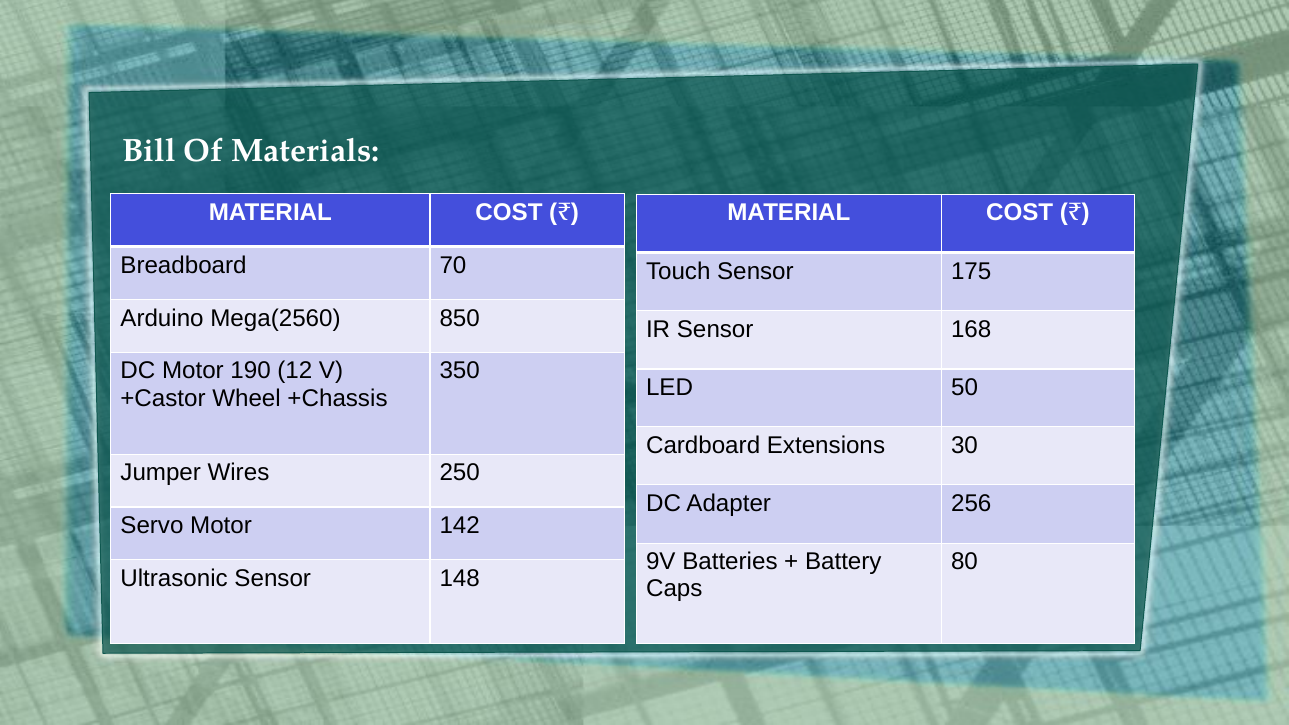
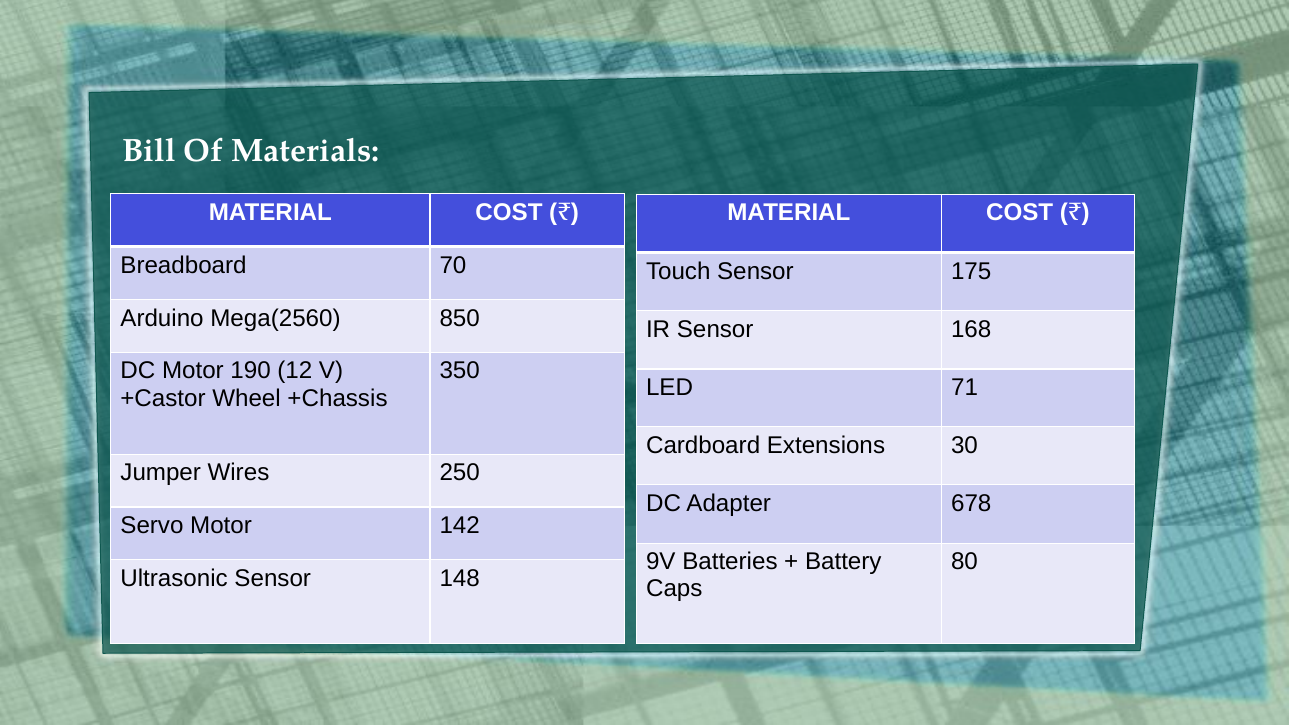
50: 50 -> 71 (965, 388)
256: 256 -> 678 (971, 504)
